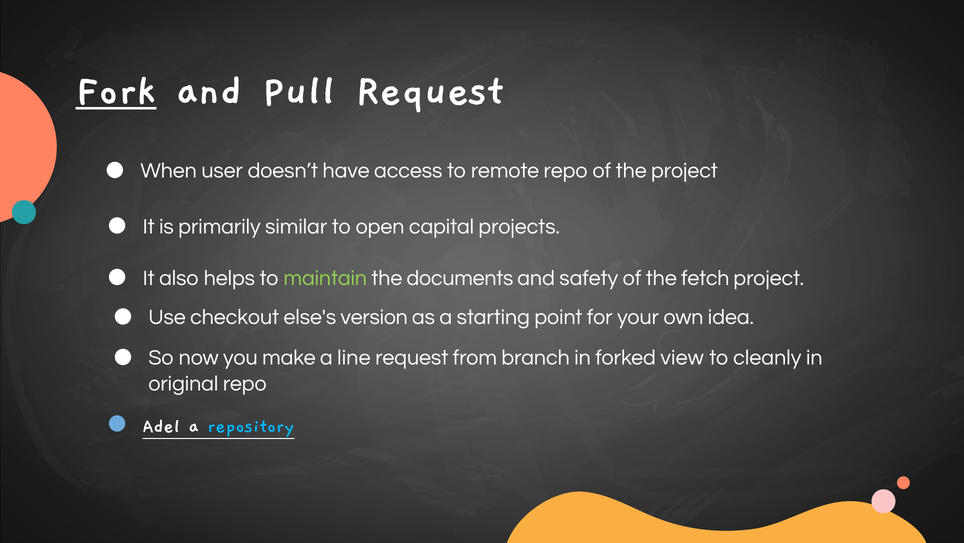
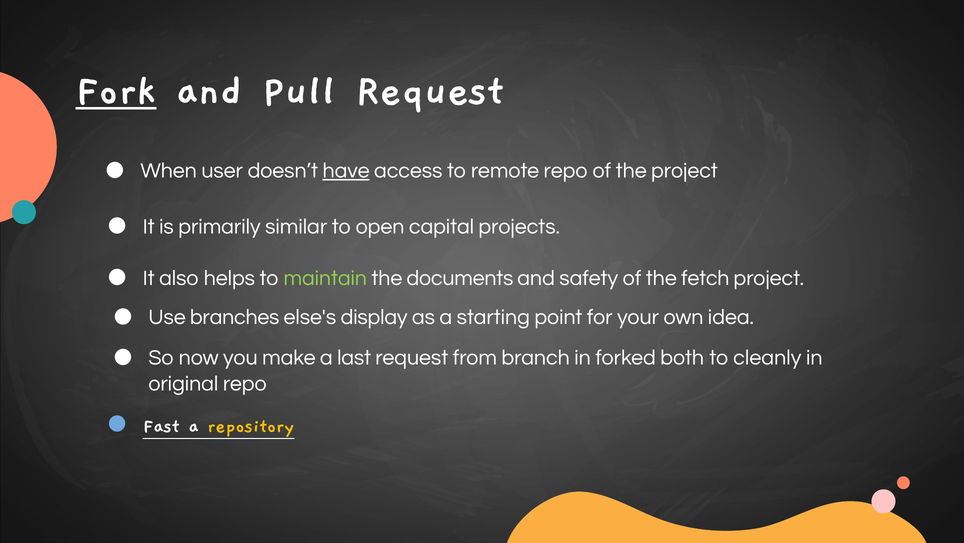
have underline: none -> present (346, 170)
checkout: checkout -> branches (235, 317)
version: version -> display (374, 317)
line: line -> last (354, 357)
view: view -> both (682, 357)
Adel: Adel -> Fast (161, 424)
repository colour: light blue -> yellow (251, 424)
